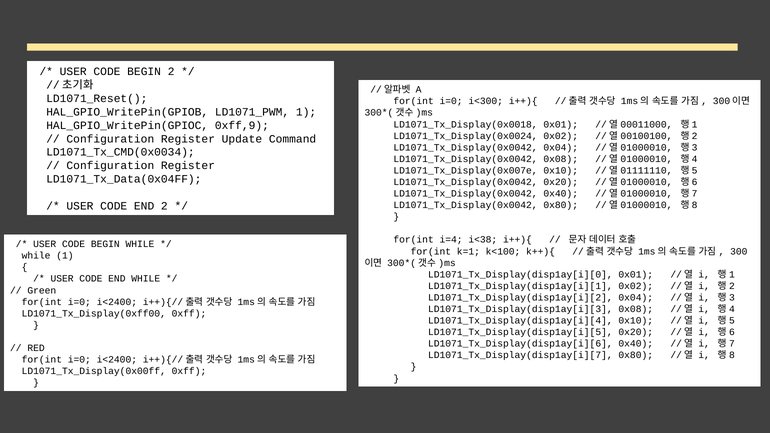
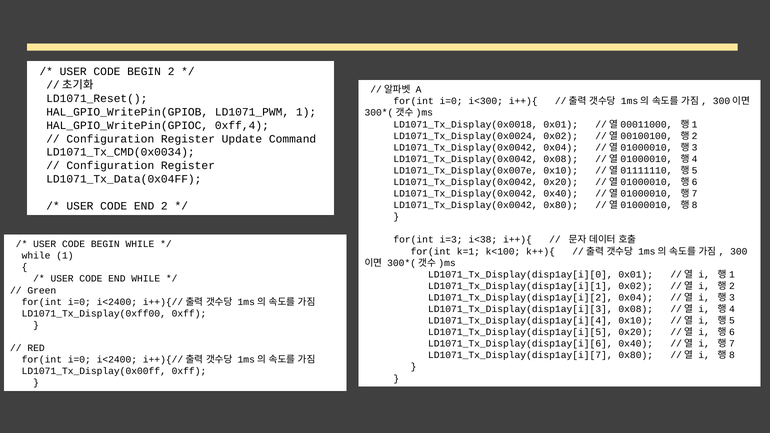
0xff,9: 0xff,9 -> 0xff,4 (242, 125)
i=4: i=4 -> i=3 (451, 240)
